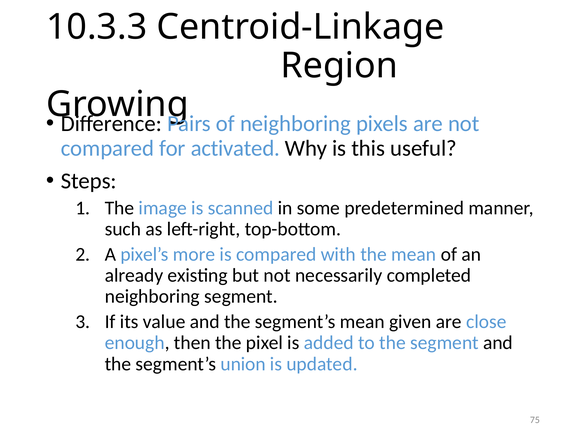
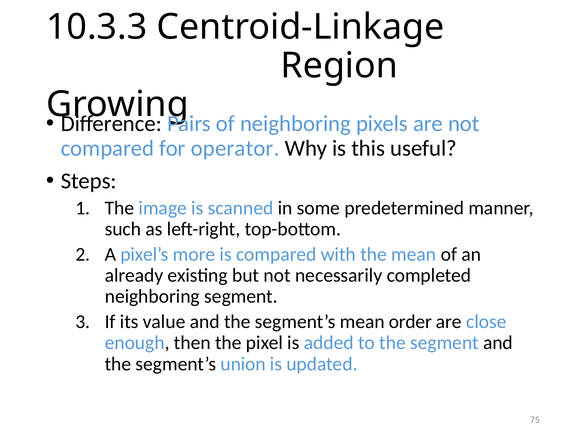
activated: activated -> operator (235, 148)
given: given -> order (410, 321)
